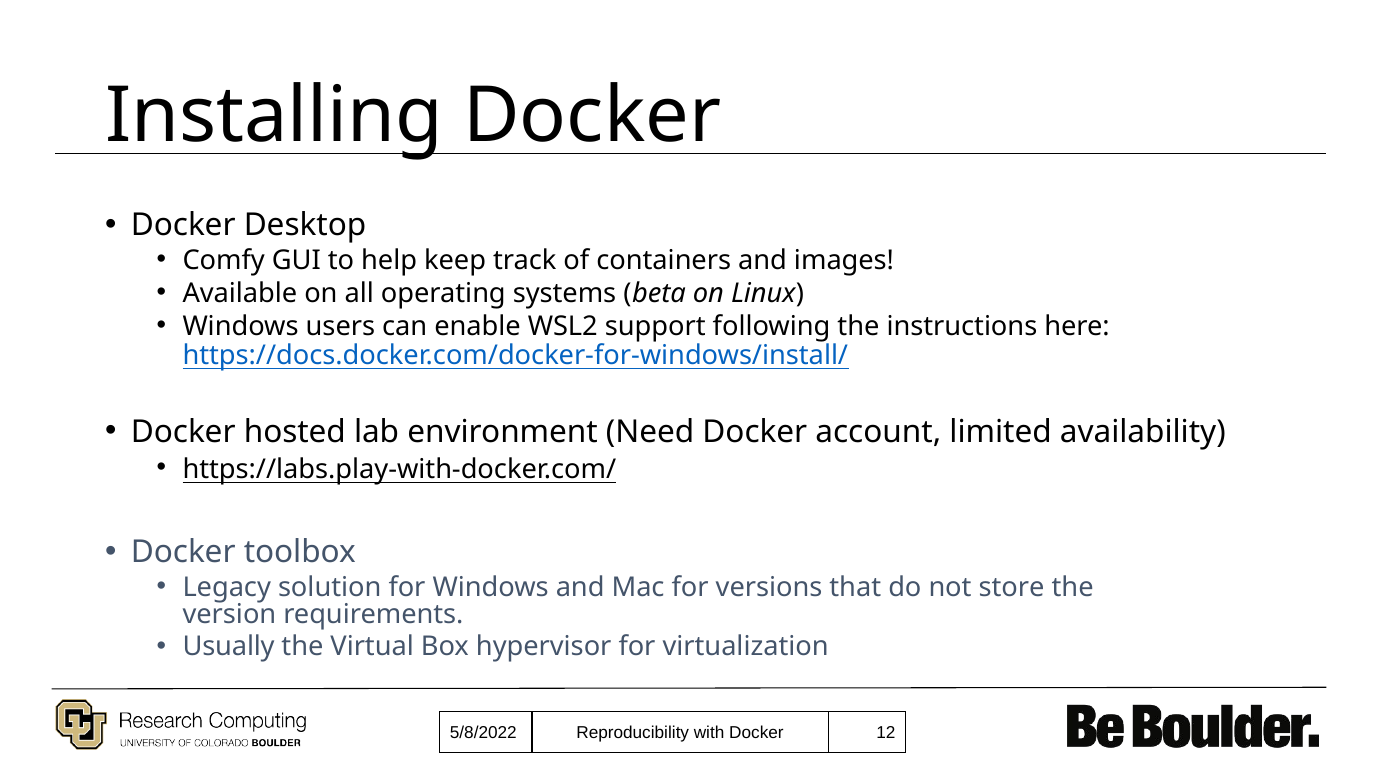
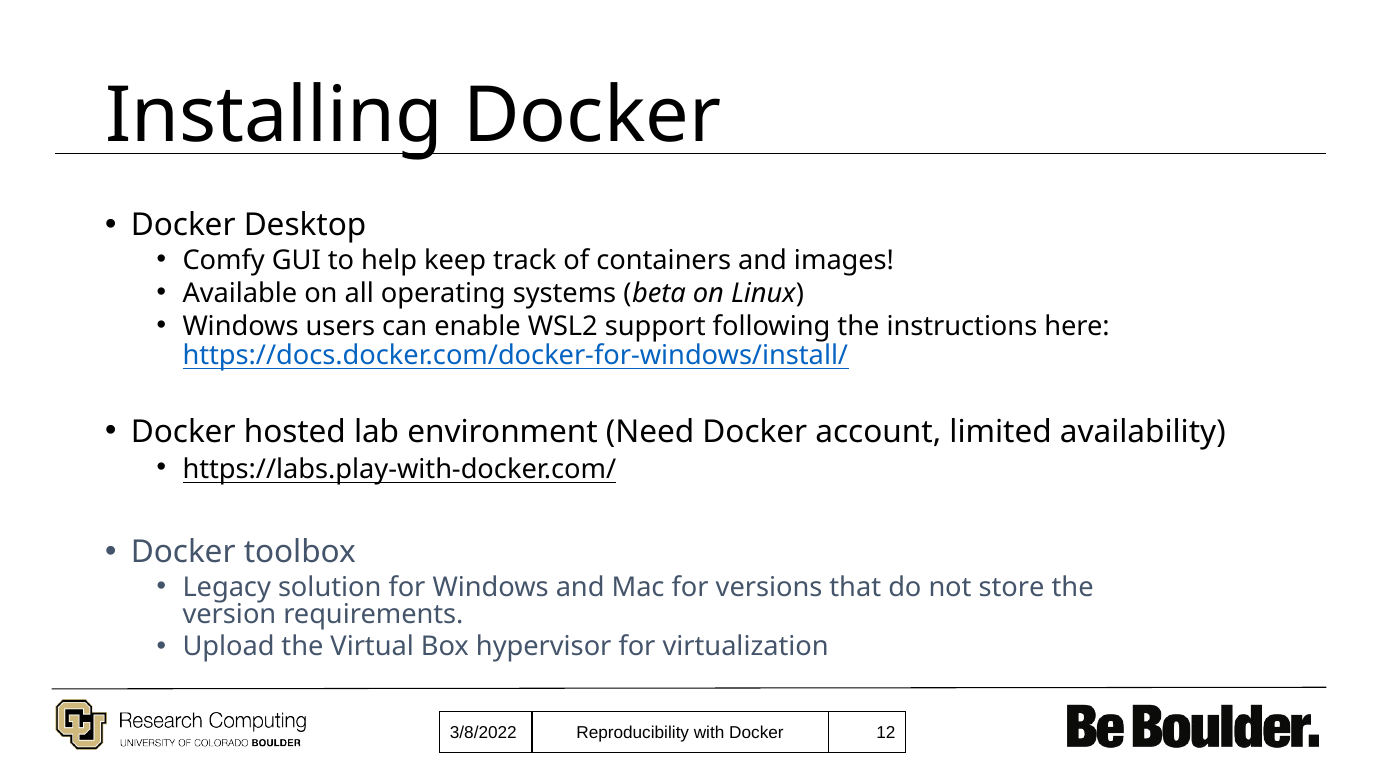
Usually: Usually -> Upload (229, 647)
5/8/2022: 5/8/2022 -> 3/8/2022 (483, 733)
